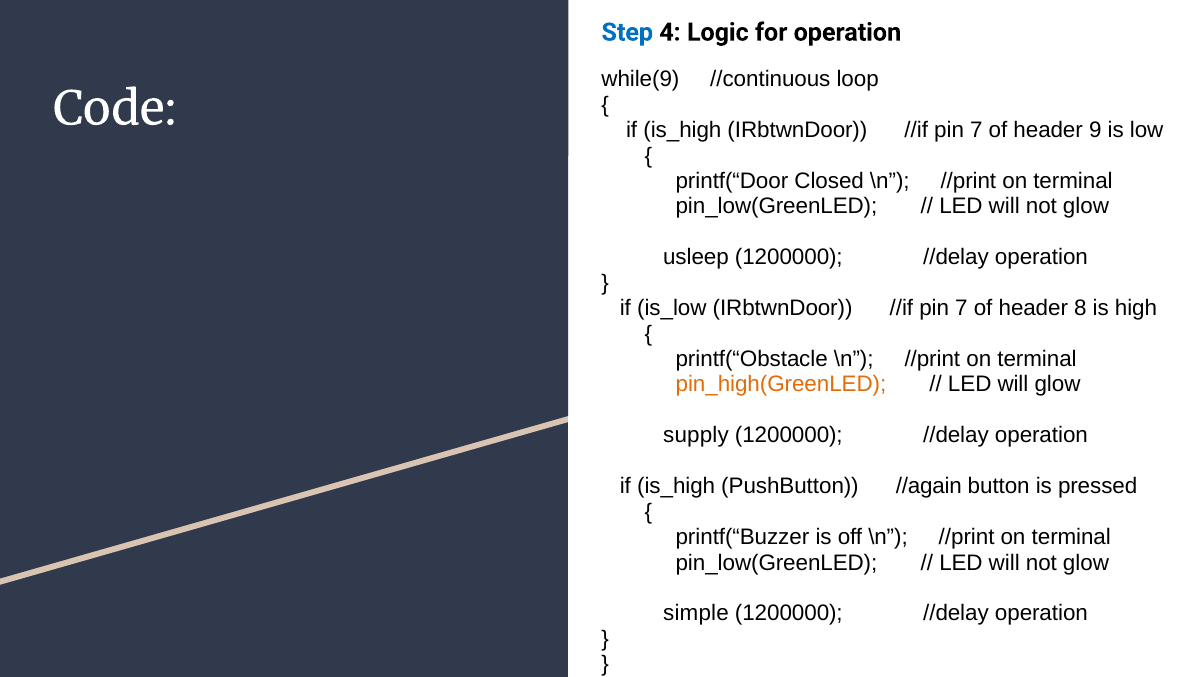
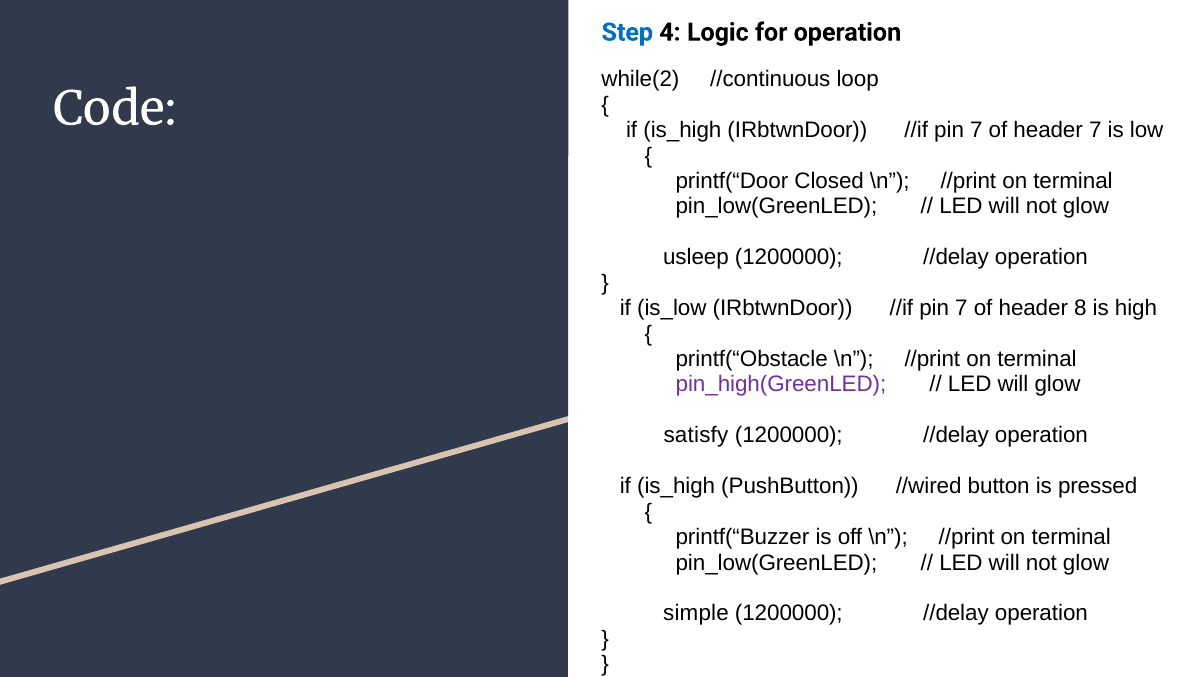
while(9: while(9 -> while(2 (640, 79)
header 9: 9 -> 7 (1095, 130)
pin_high(GreenLED colour: orange -> purple (781, 385)
supply: supply -> satisfy (696, 436)
//again: //again -> //wired (929, 486)
